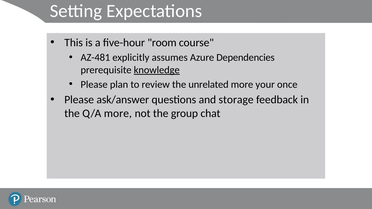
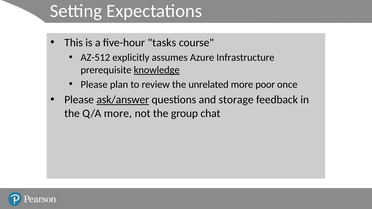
room: room -> tasks (162, 43)
AZ-481: AZ-481 -> AZ-512 (95, 58)
Dependencies: Dependencies -> Infrastructure (245, 58)
your: your -> poor (265, 85)
ask/answer underline: none -> present (123, 100)
